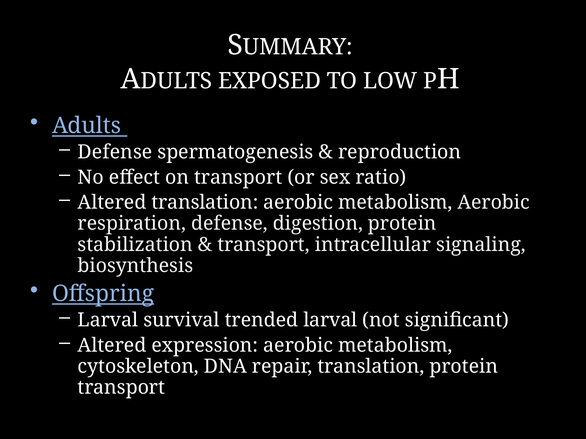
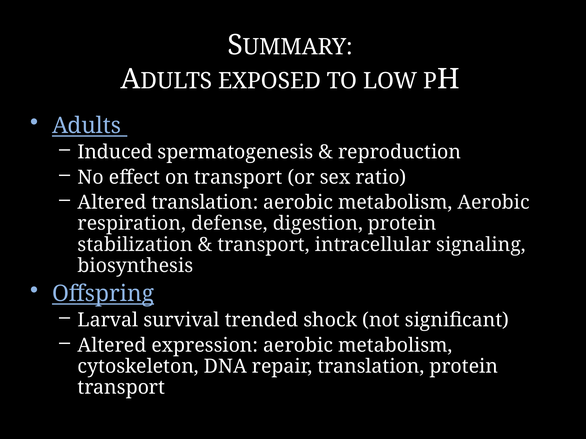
Defense: Defense -> Induced (115, 152)
trended larval: larval -> shock (330, 320)
